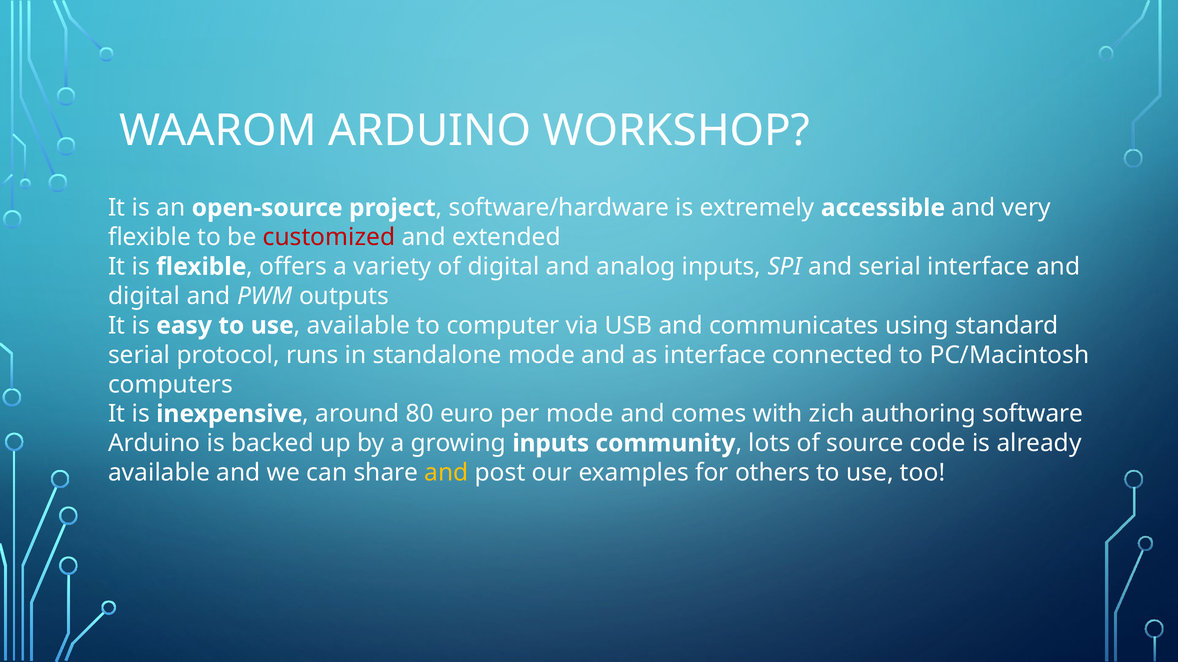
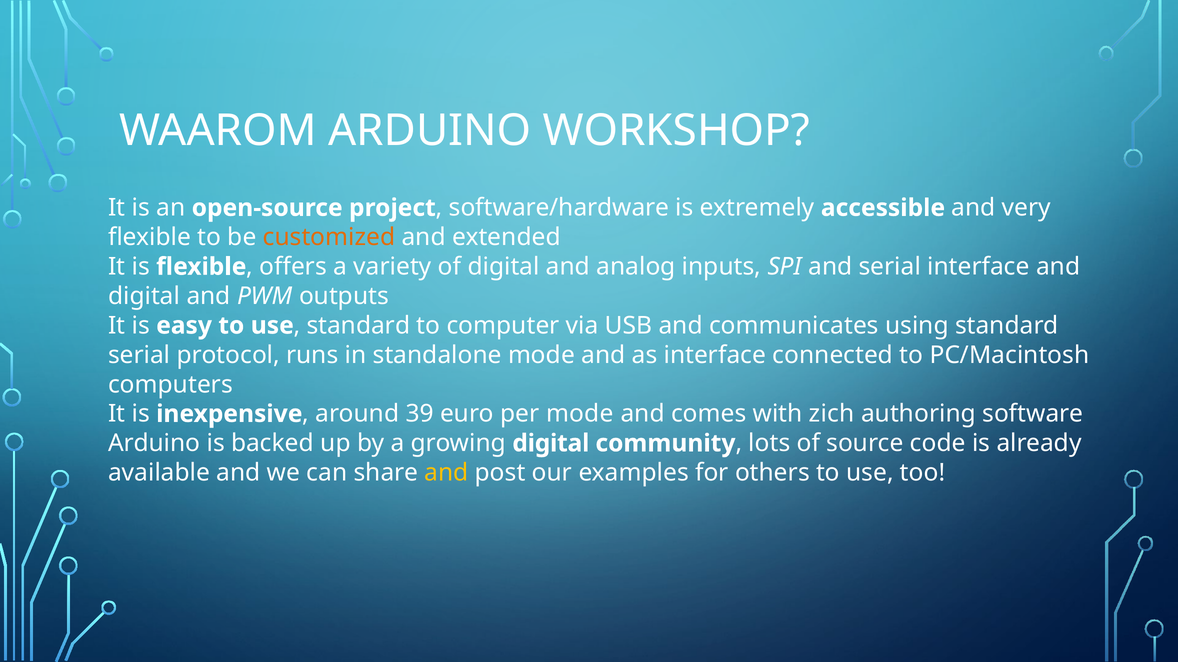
customized colour: red -> orange (329, 237)
available: available -> standard (358, 326)
80: 80 -> 39 (420, 414)
growing inputs: inputs -> digital (551, 444)
